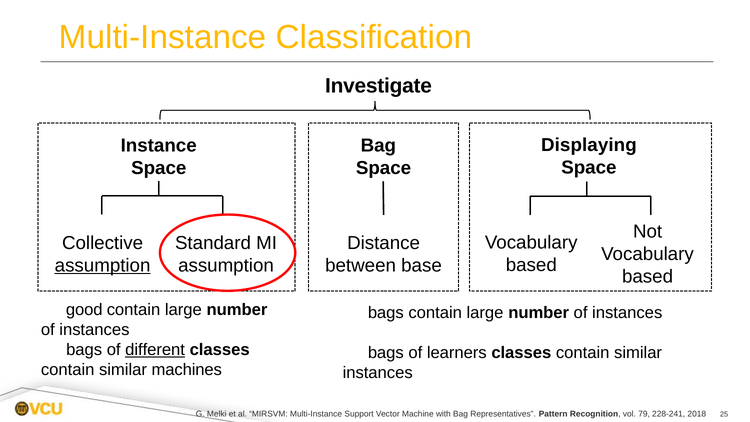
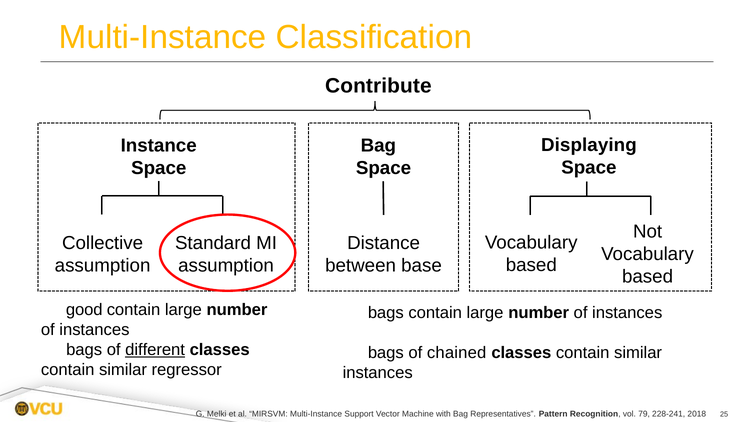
Investigate: Investigate -> Contribute (378, 86)
assumption underline: present -> none (103, 265)
learners: learners -> chained (457, 352)
machines: machines -> regressor (187, 370)
